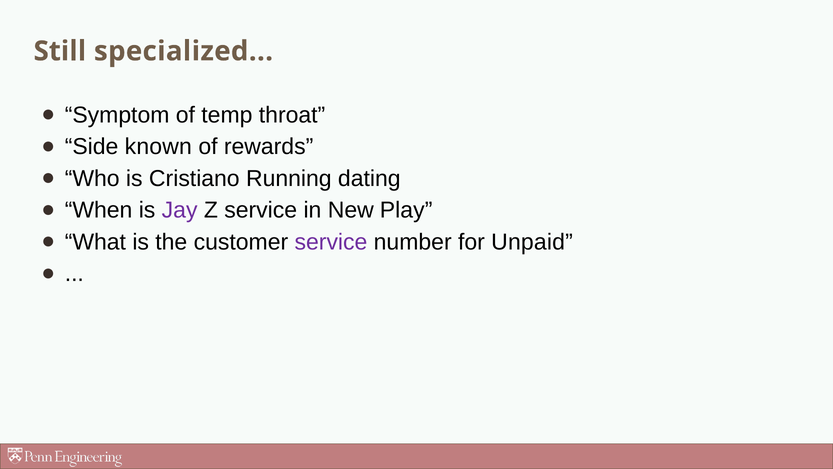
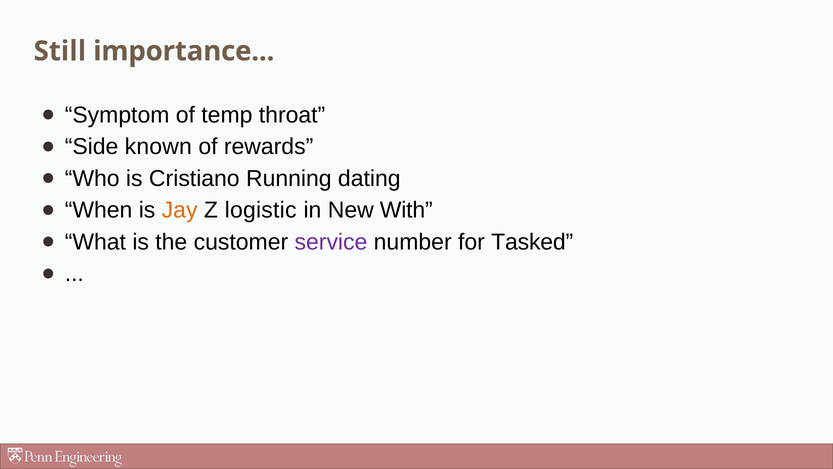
specialized: specialized -> importance (184, 51)
Jay colour: purple -> orange (180, 210)
Z service: service -> logistic (261, 210)
Play: Play -> With (406, 210)
Unpaid: Unpaid -> Tasked (532, 242)
